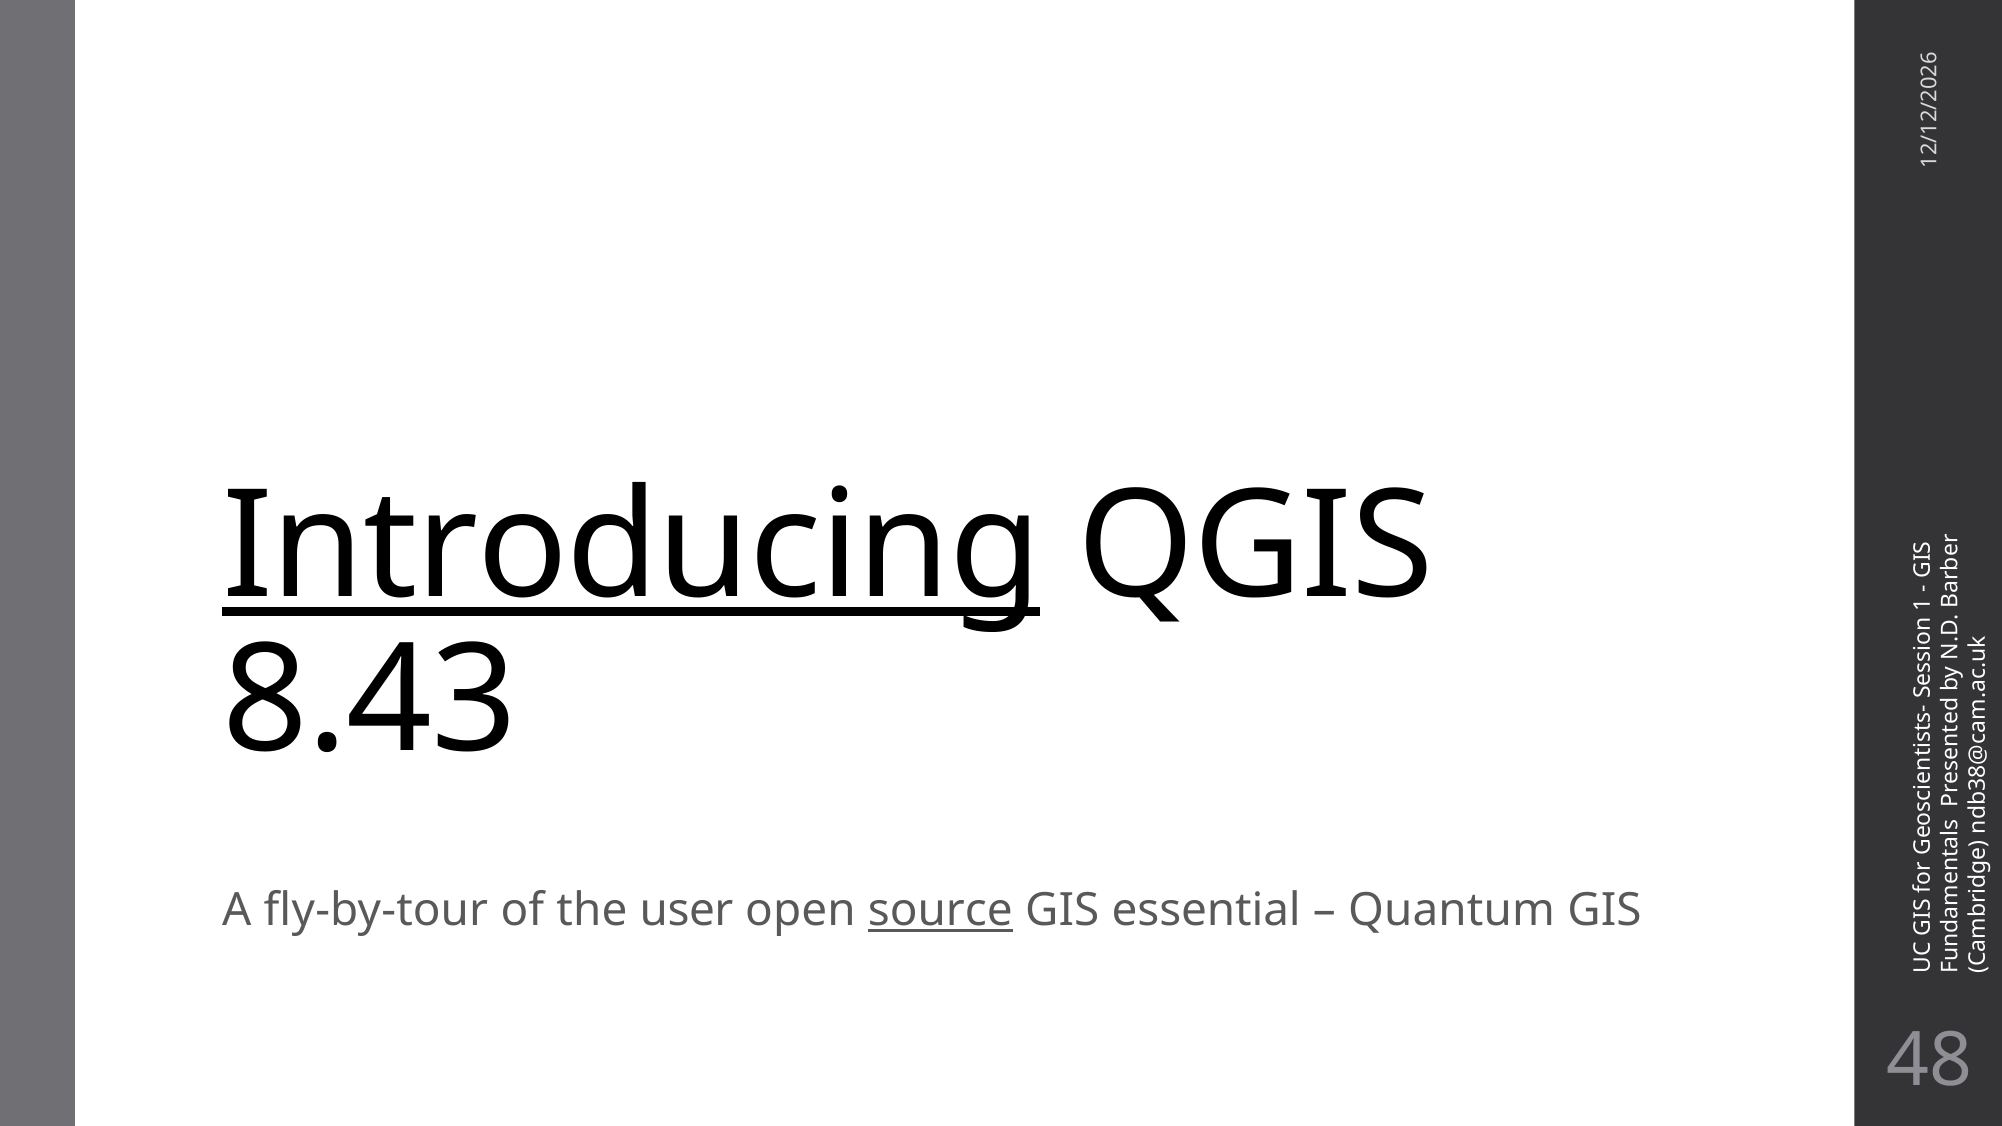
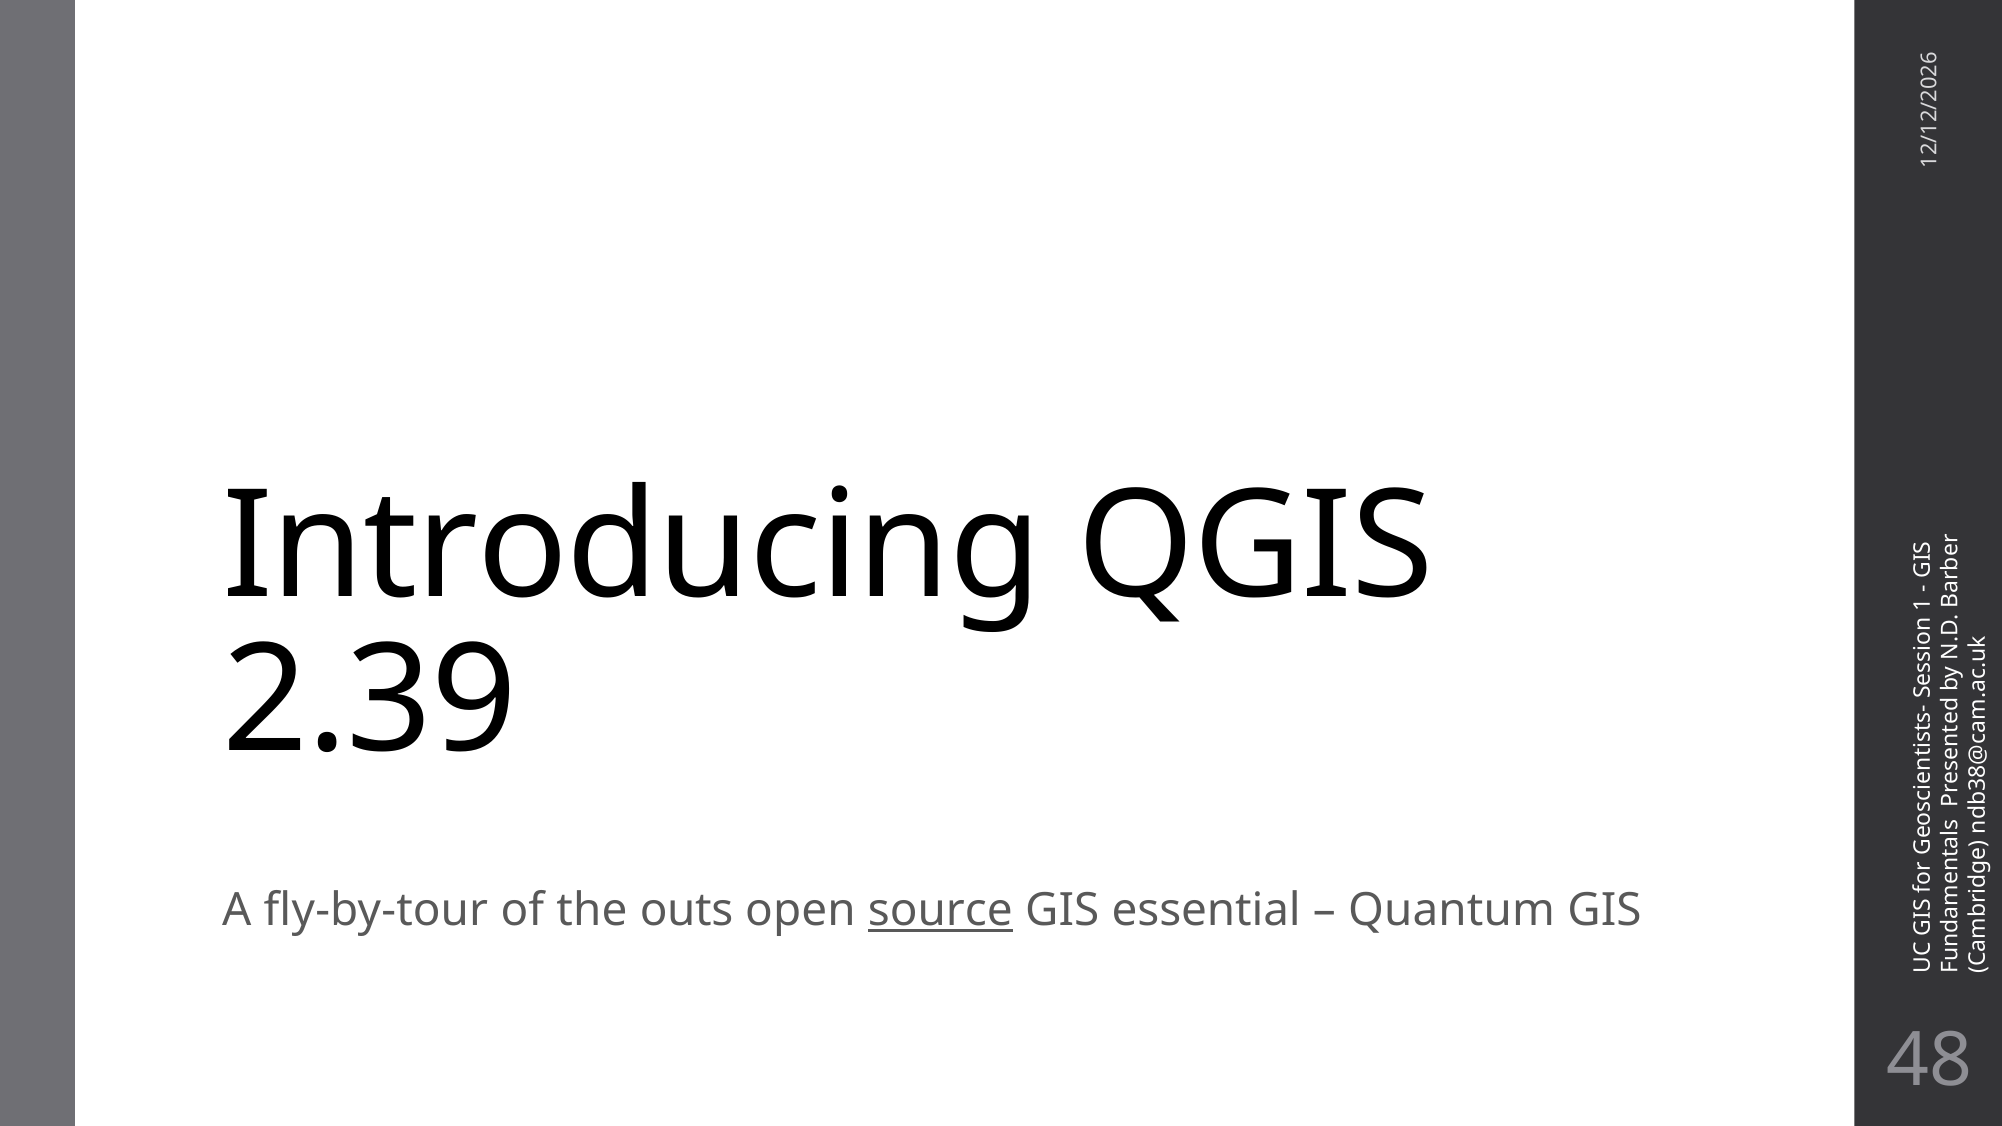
Introducing underline: present -> none (632, 547)
8.43: 8.43 -> 2.39 (370, 701)
user: user -> outs (687, 911)
